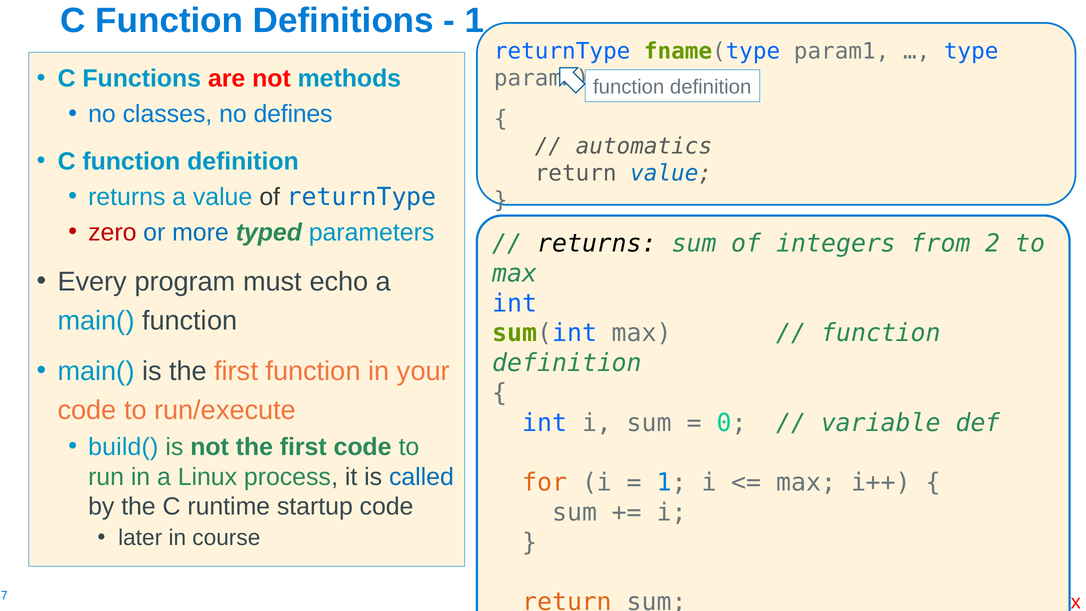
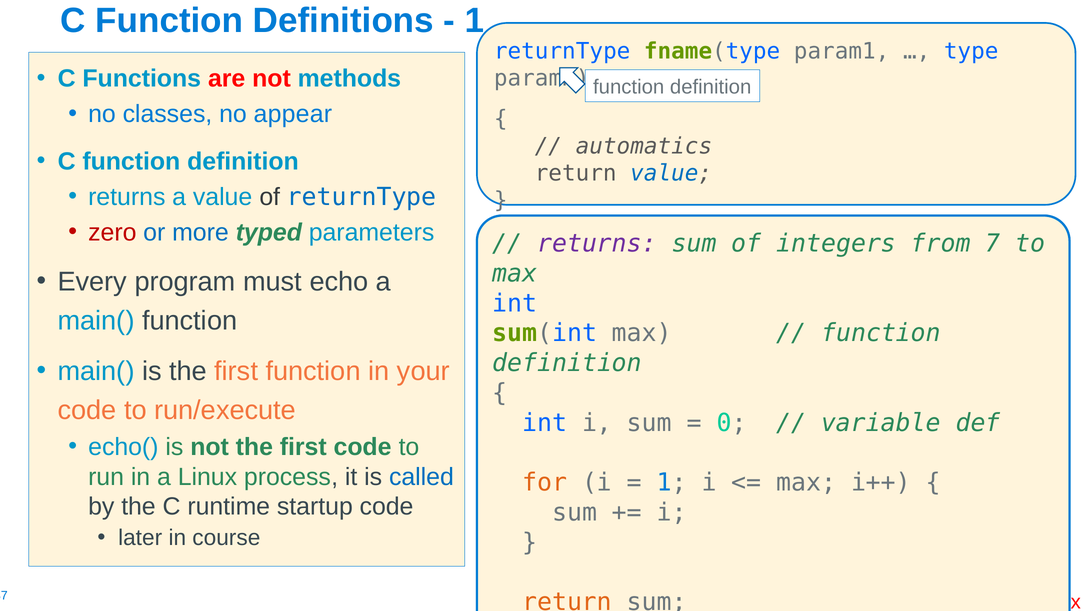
defines: defines -> appear (293, 114)
returns colour: black -> purple (597, 244)
2: 2 -> 7 (993, 244)
build(: build( -> echo( (123, 447)
